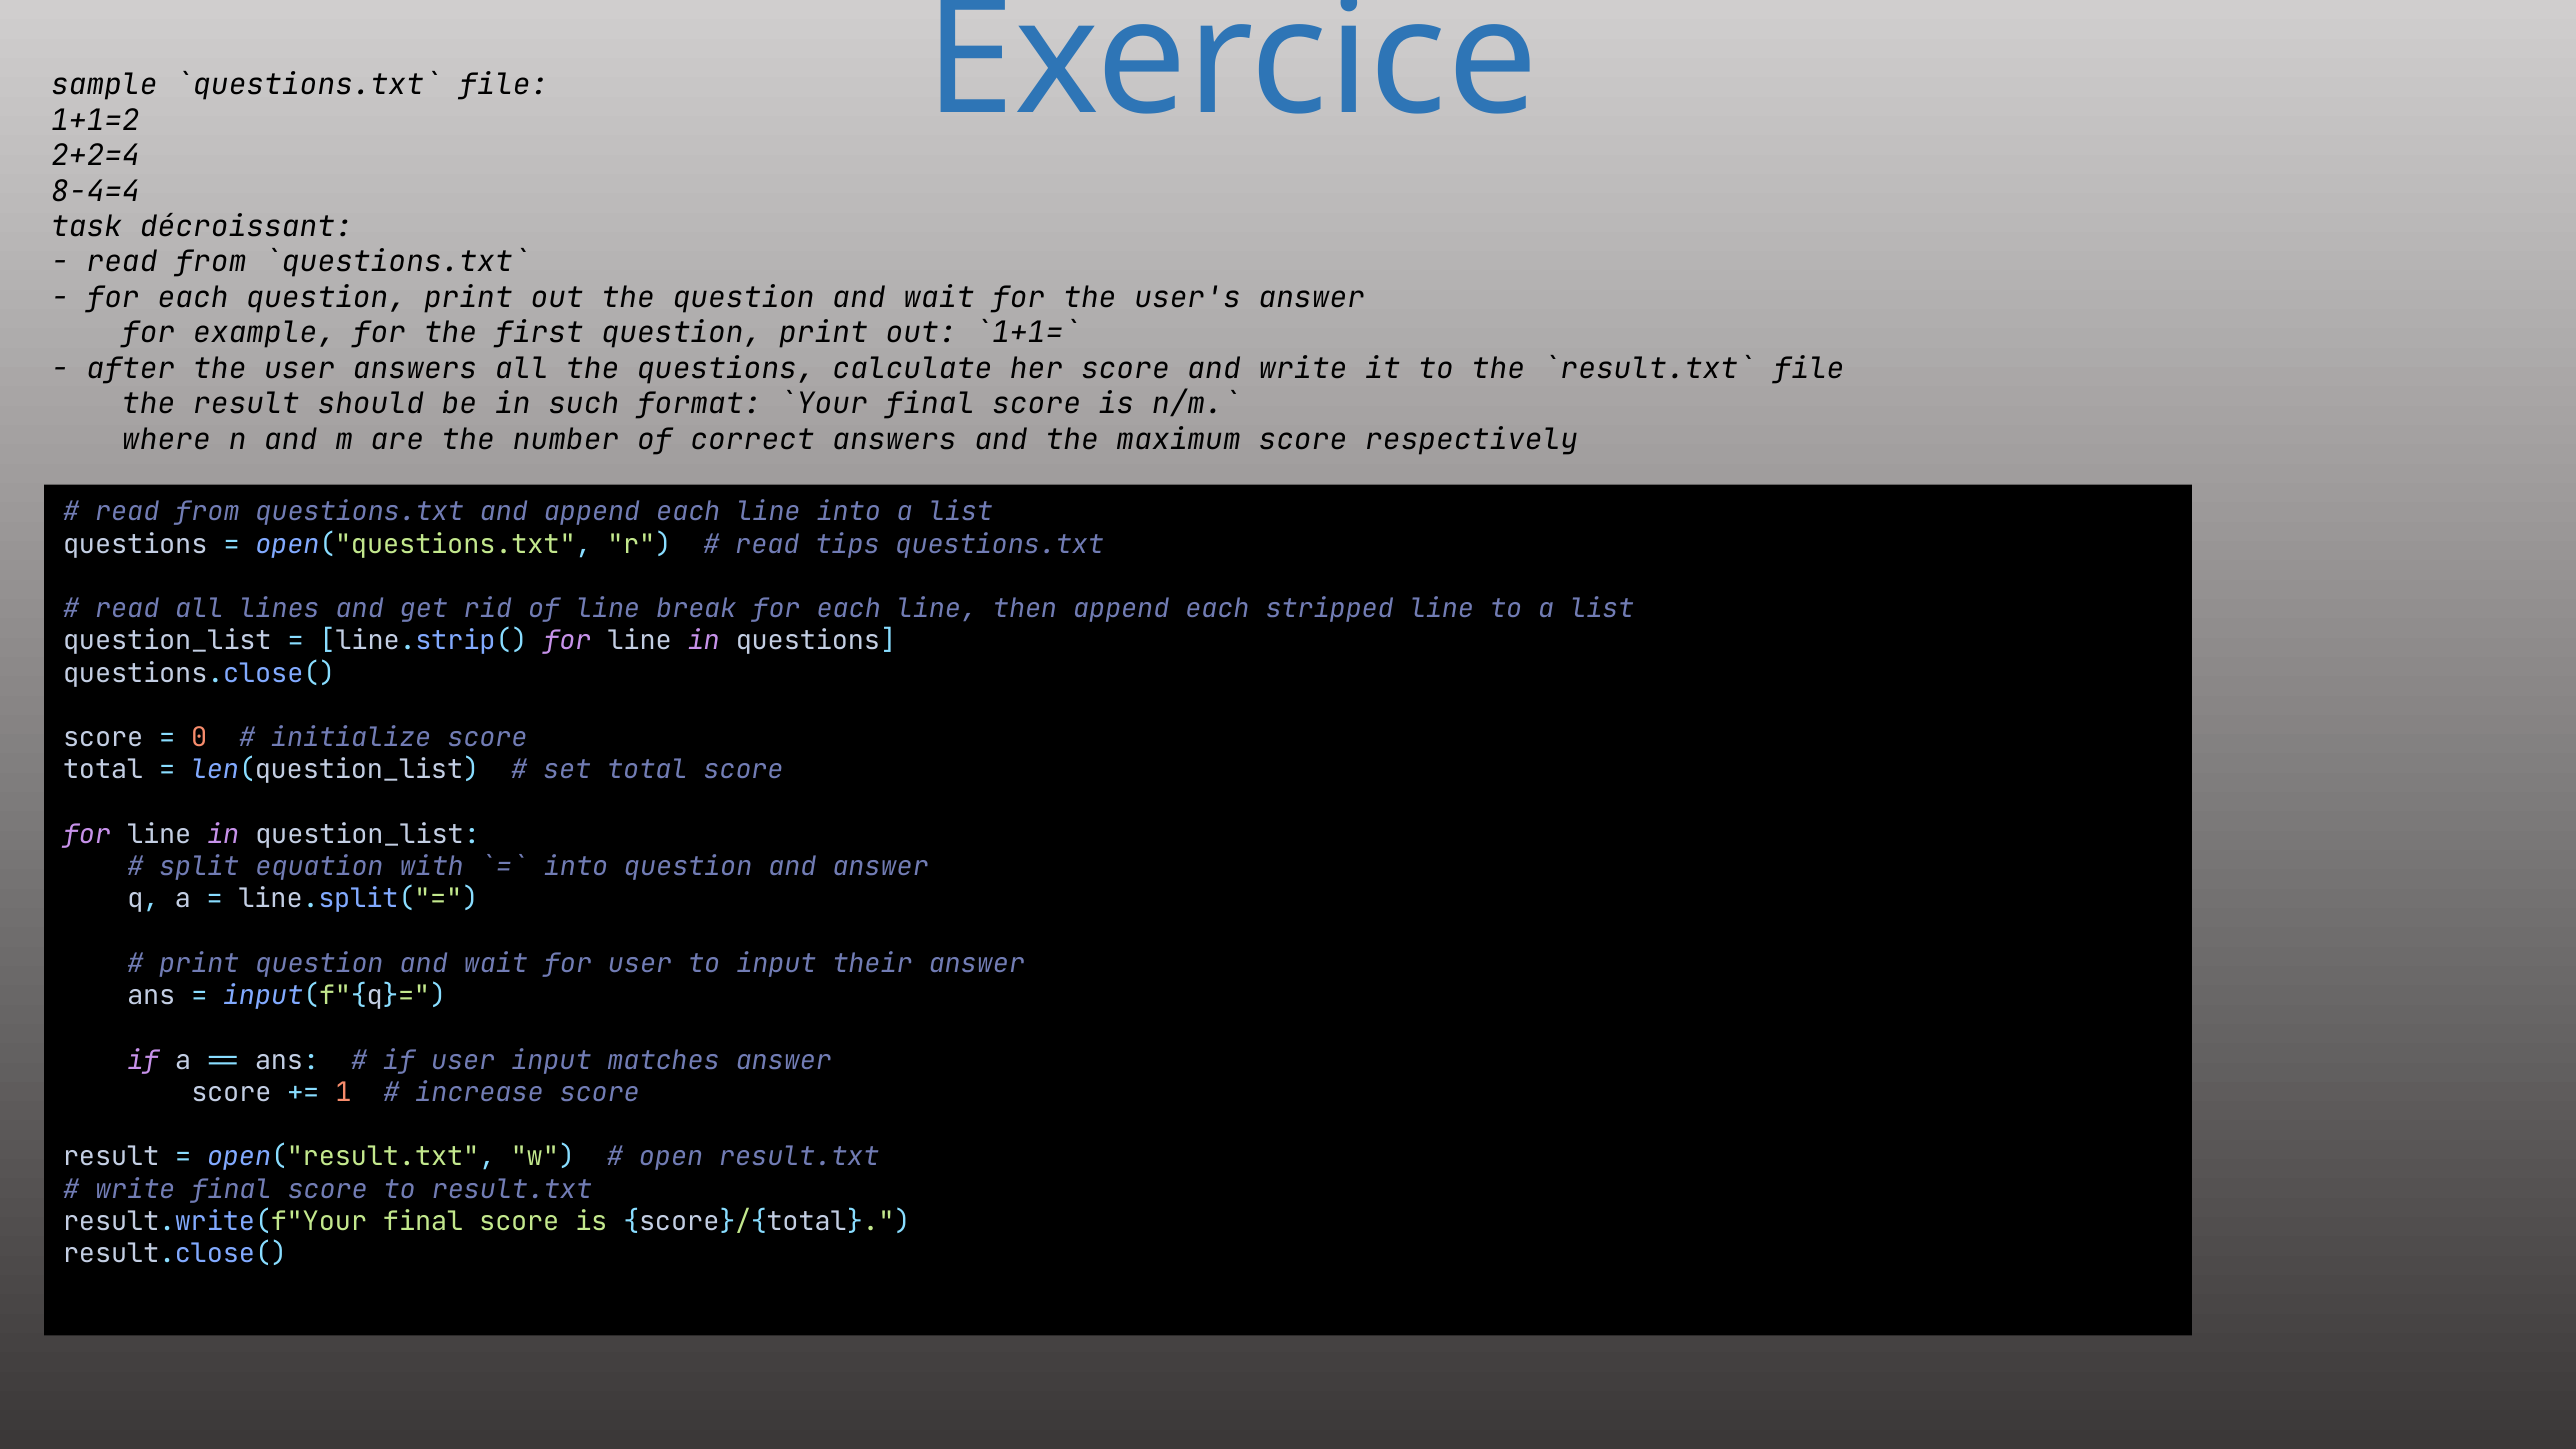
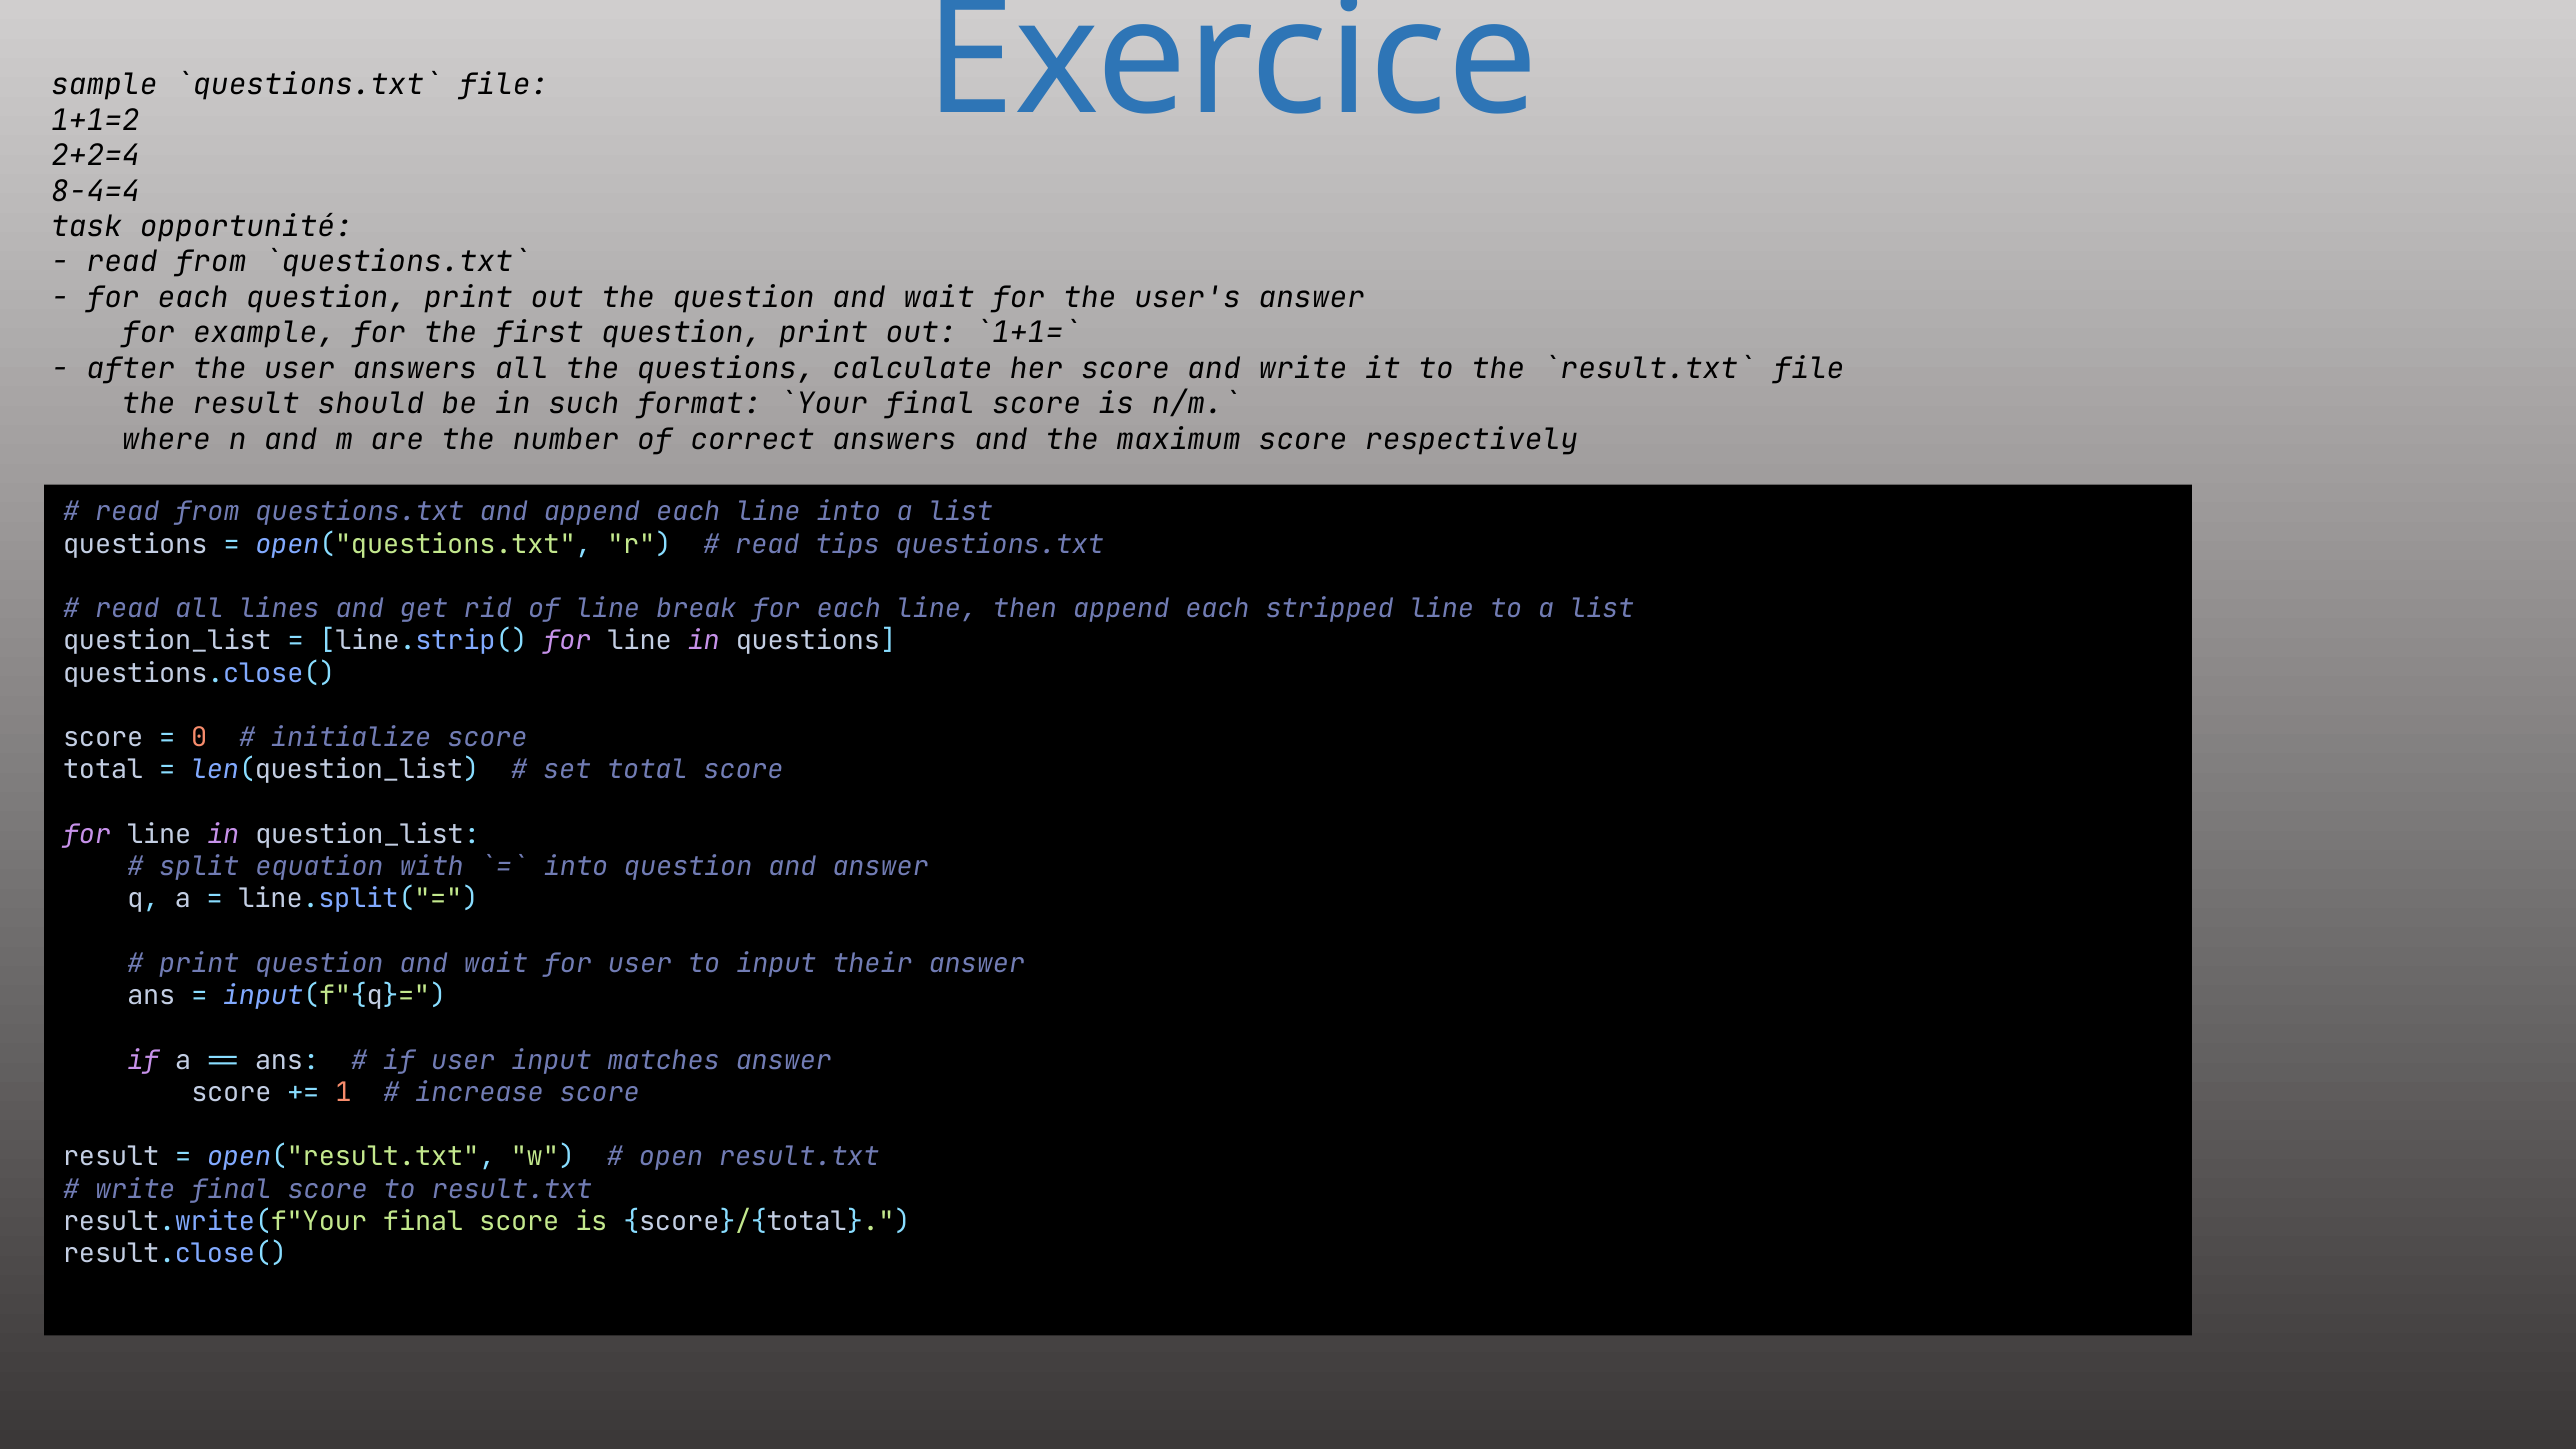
décroissant: décroissant -> opportunité (246, 227)
